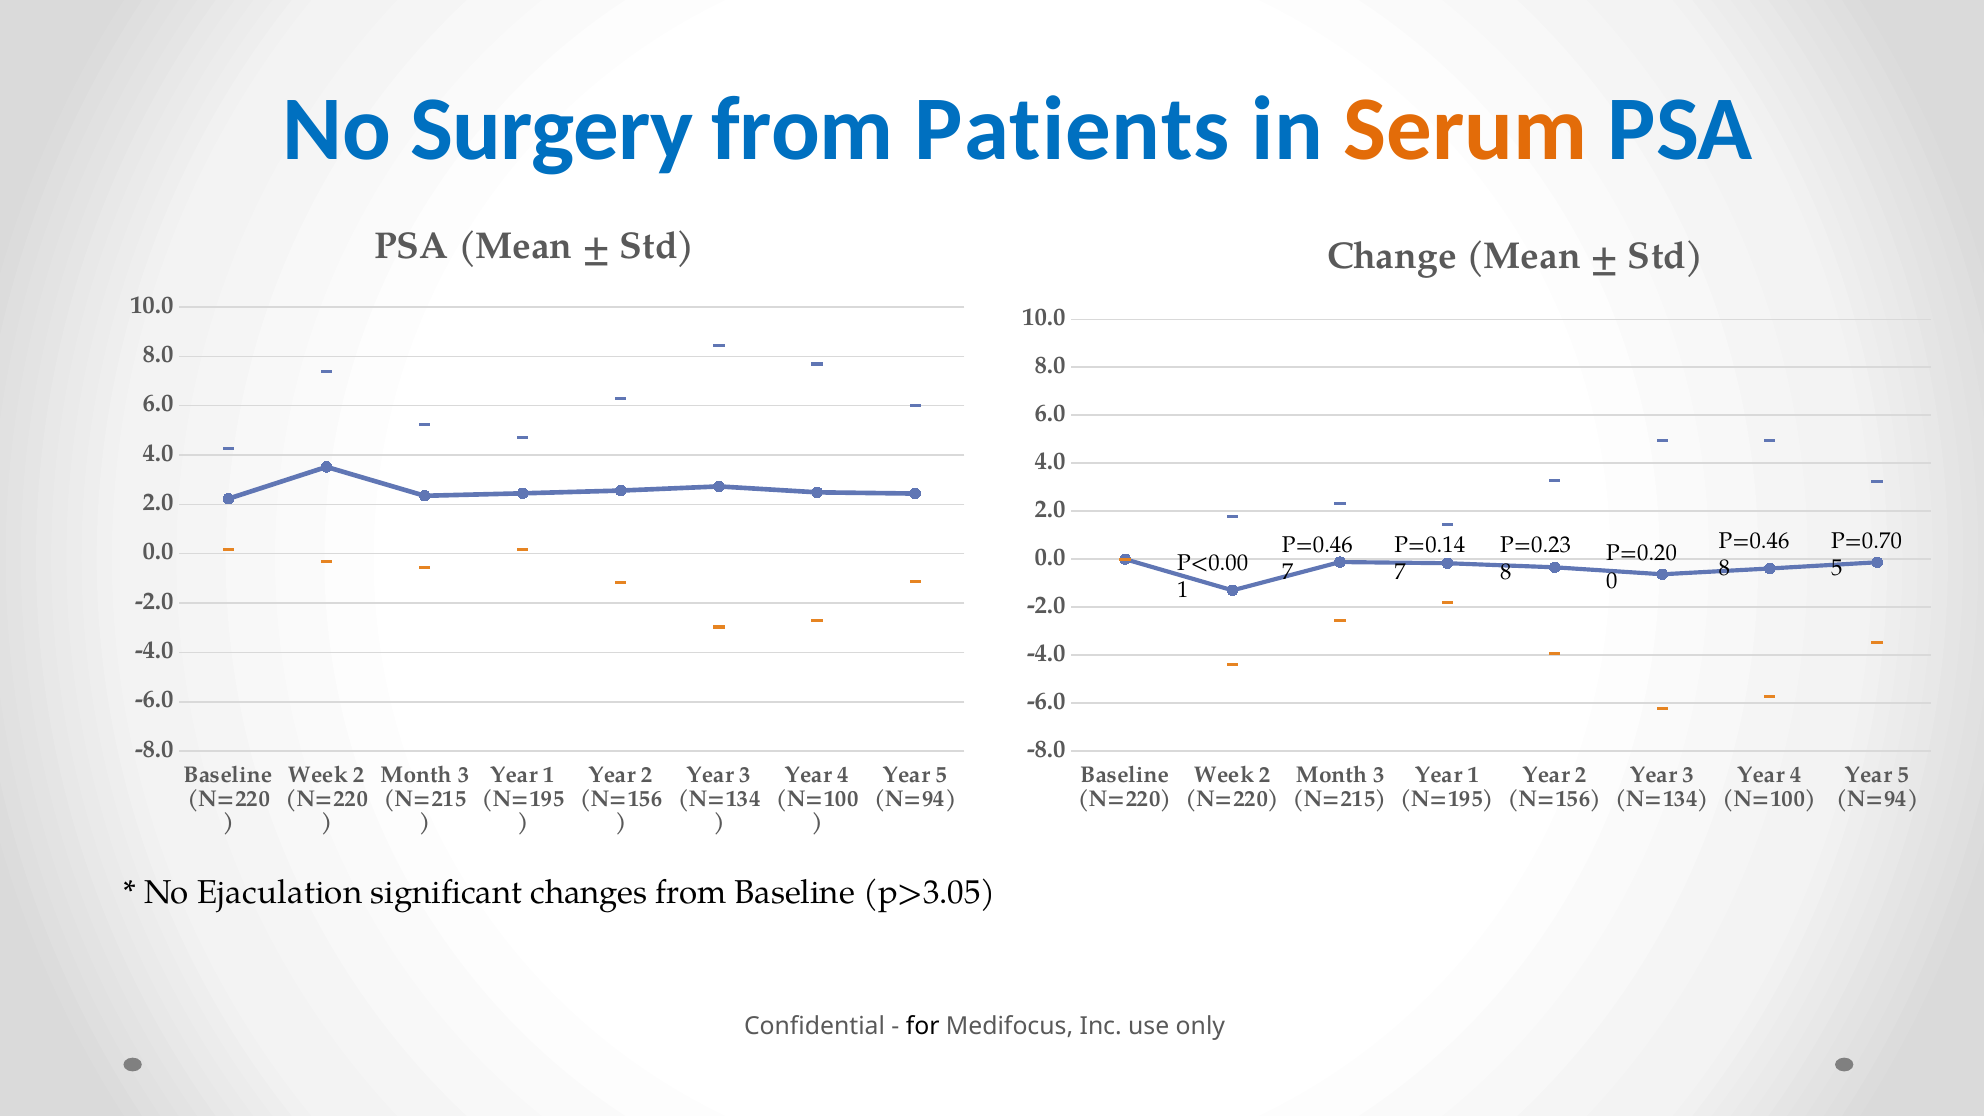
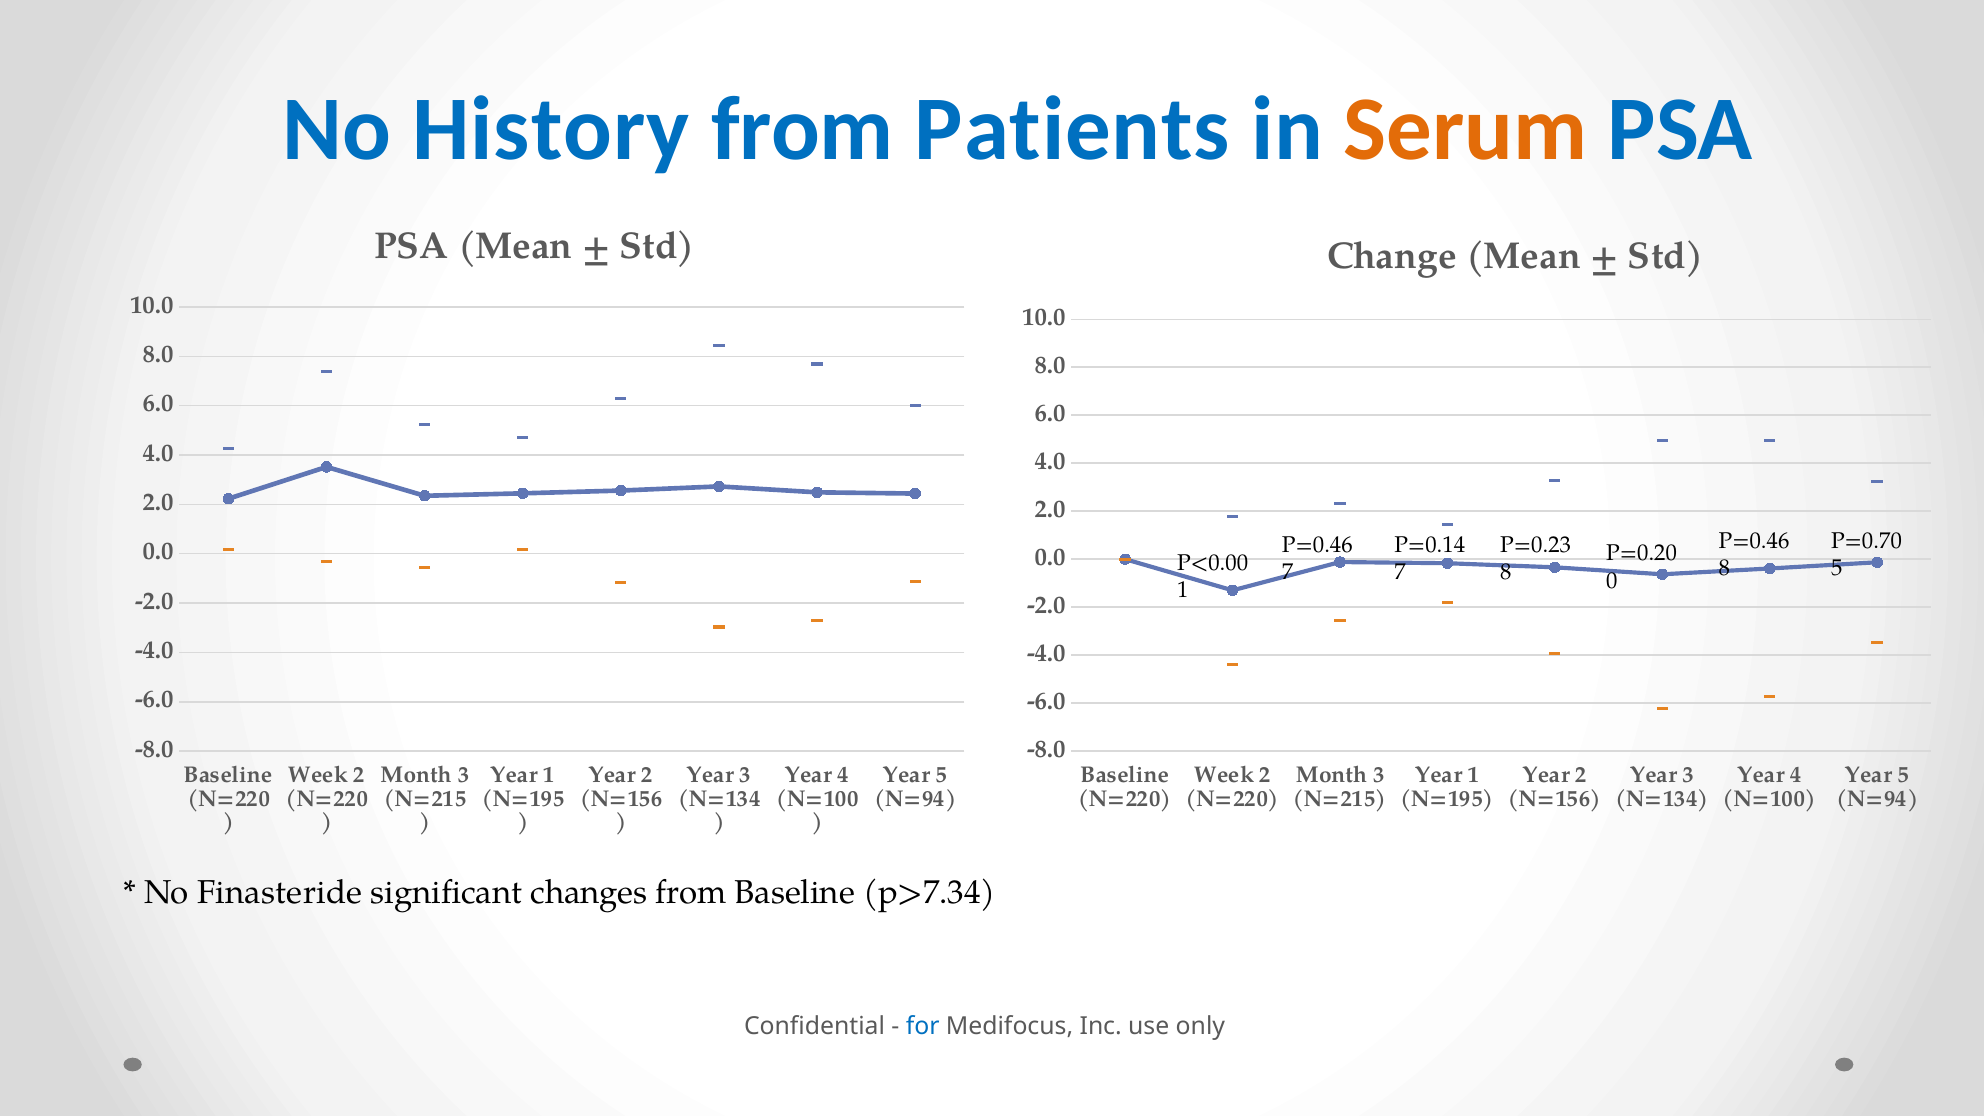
Surgery: Surgery -> History (551, 129)
Ejaculation: Ejaculation -> Finasteride (280, 893)
p>3.05: p>3.05 -> p>7.34 (930, 893)
for colour: black -> blue (923, 1027)
